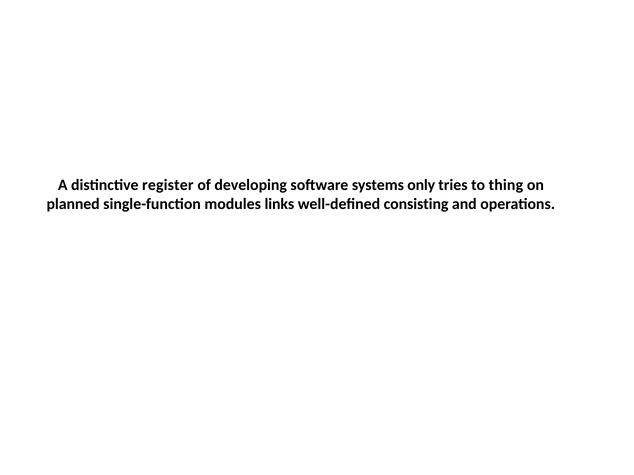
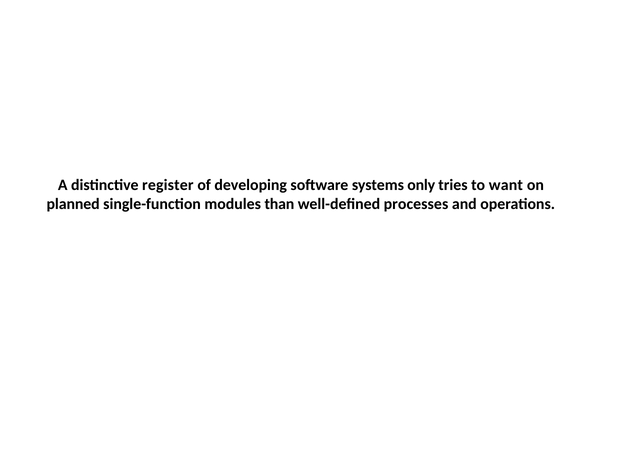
thing: thing -> want (506, 185)
links: links -> than (279, 204)
consisting: consisting -> processes (416, 204)
